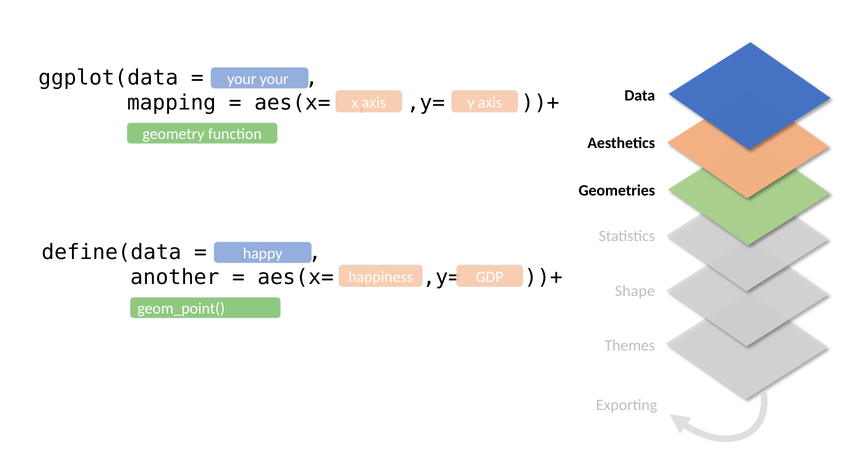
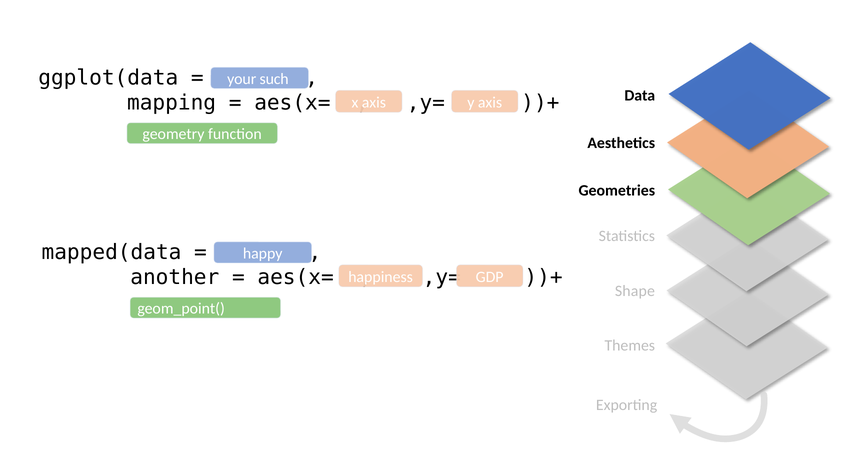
your your: your -> such (274, 79)
define(data: define(data -> mapped(data (112, 252)
